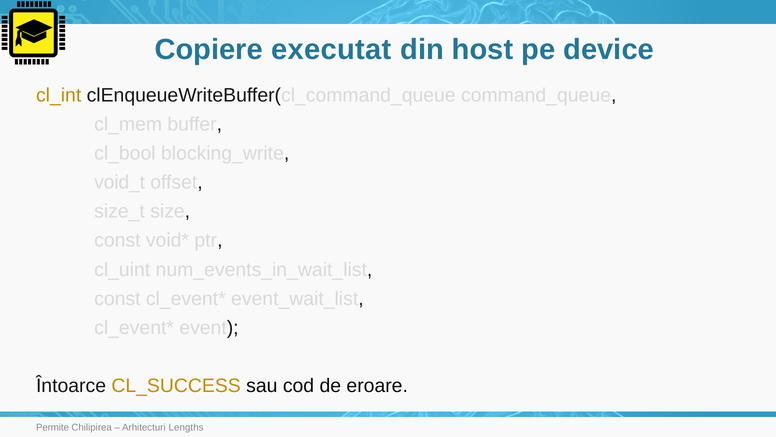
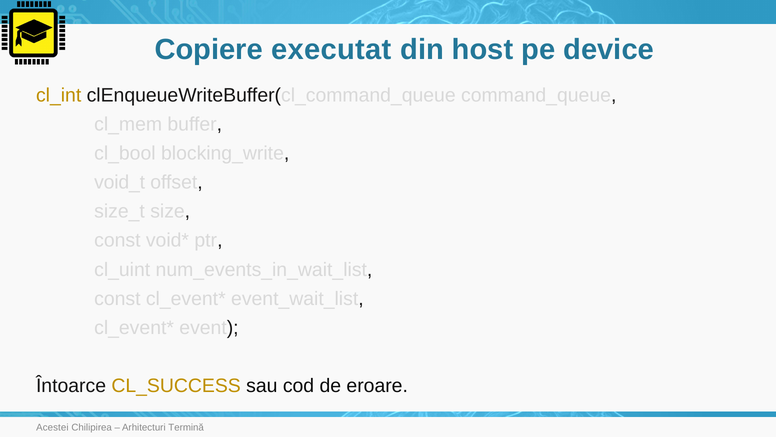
Permite: Permite -> Acestei (52, 427)
Lengths: Lengths -> Termină (186, 427)
